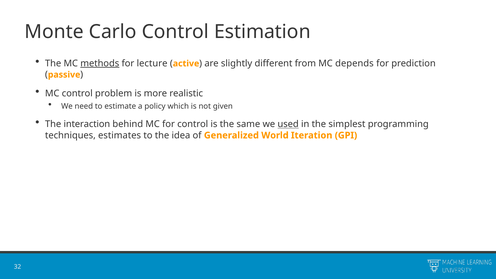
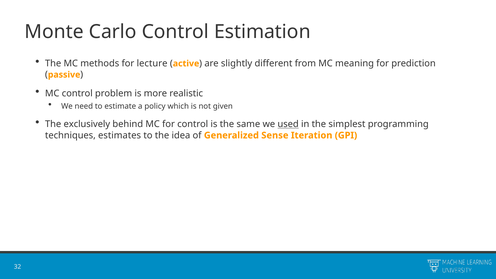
methods underline: present -> none (100, 63)
depends: depends -> meaning (354, 63)
interaction: interaction -> exclusively (87, 124)
World: World -> Sense (275, 135)
